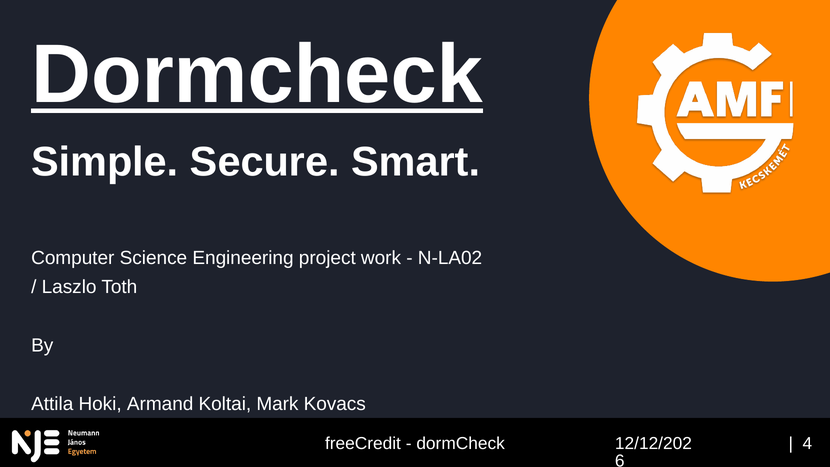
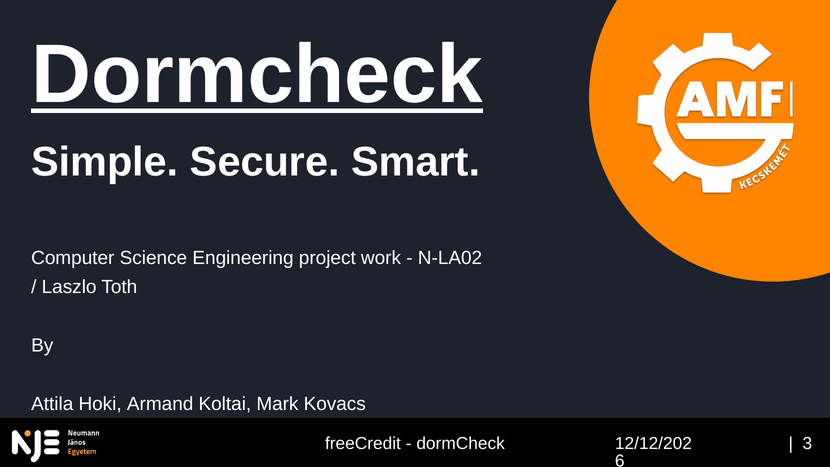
4: 4 -> 3 (807, 444)
